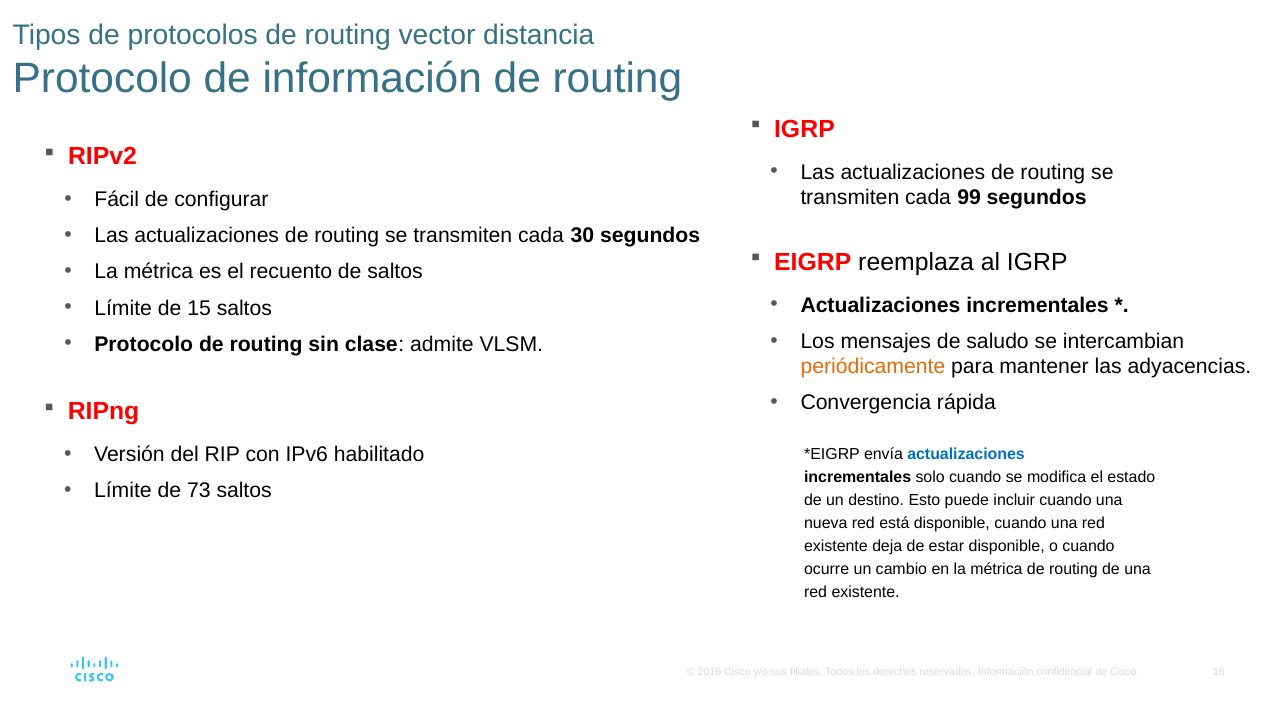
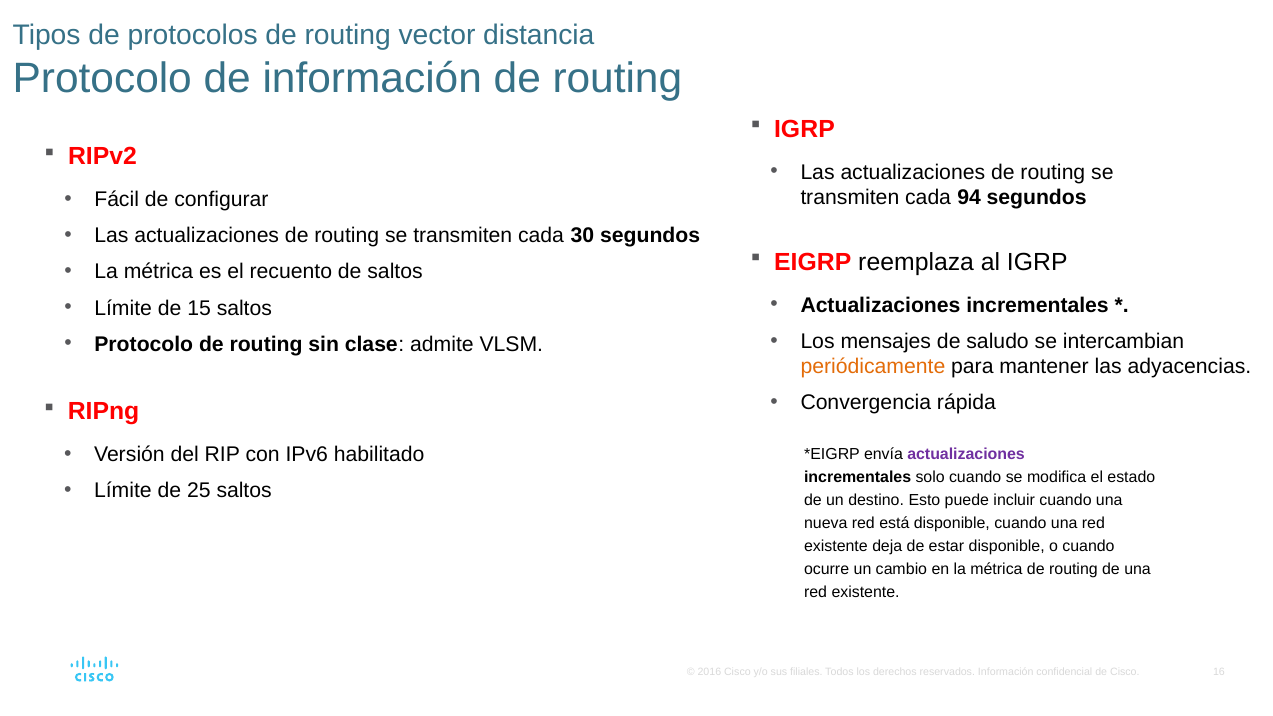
99: 99 -> 94 (969, 198)
actualizaciones colour: blue -> purple (966, 455)
73: 73 -> 25 (199, 491)
